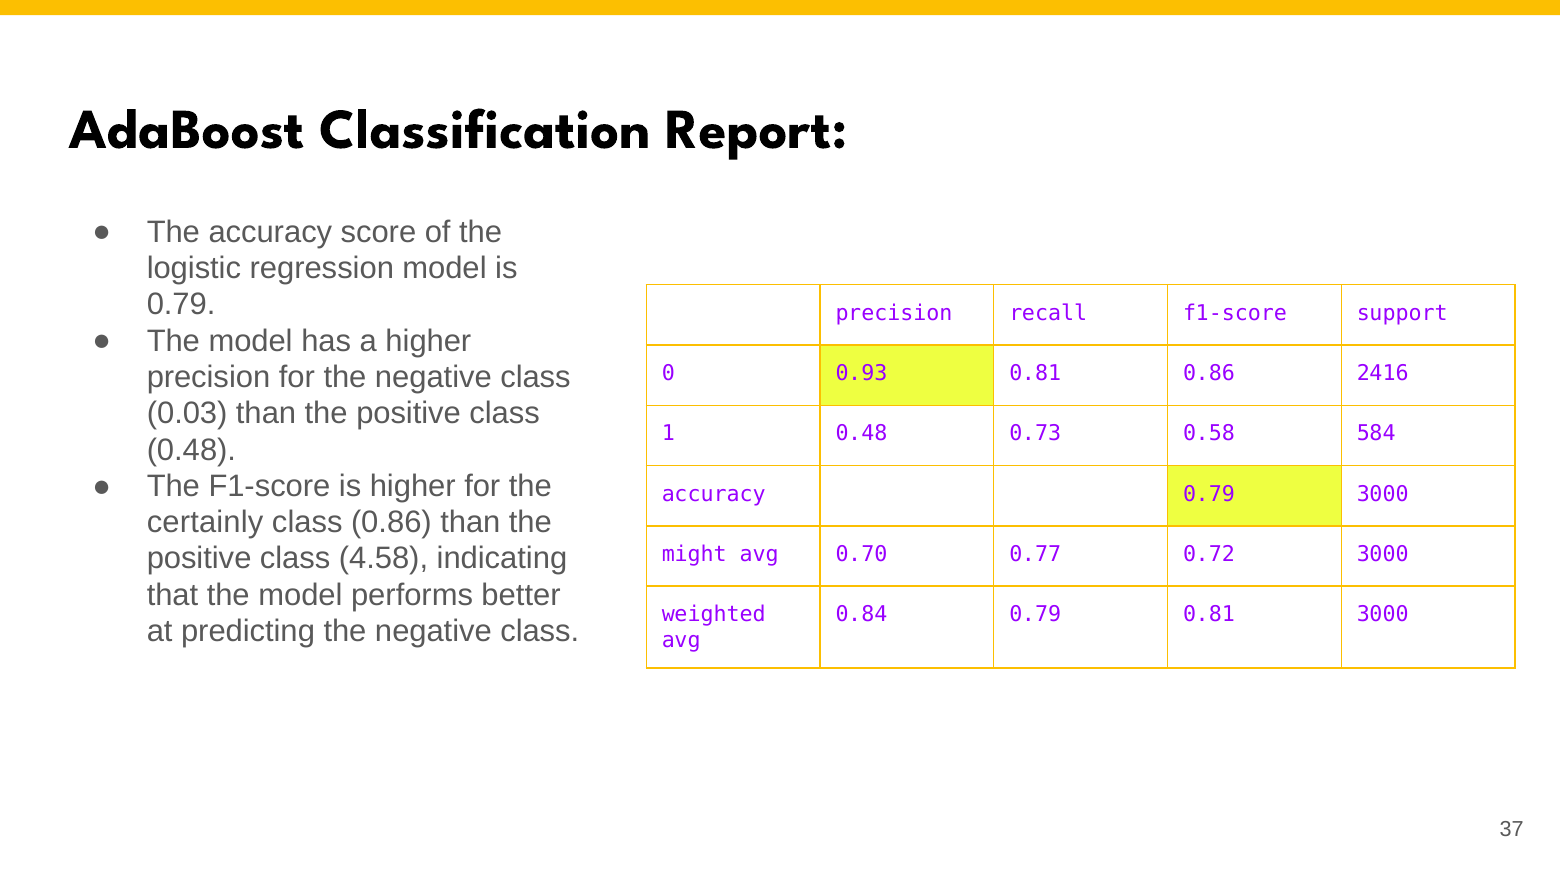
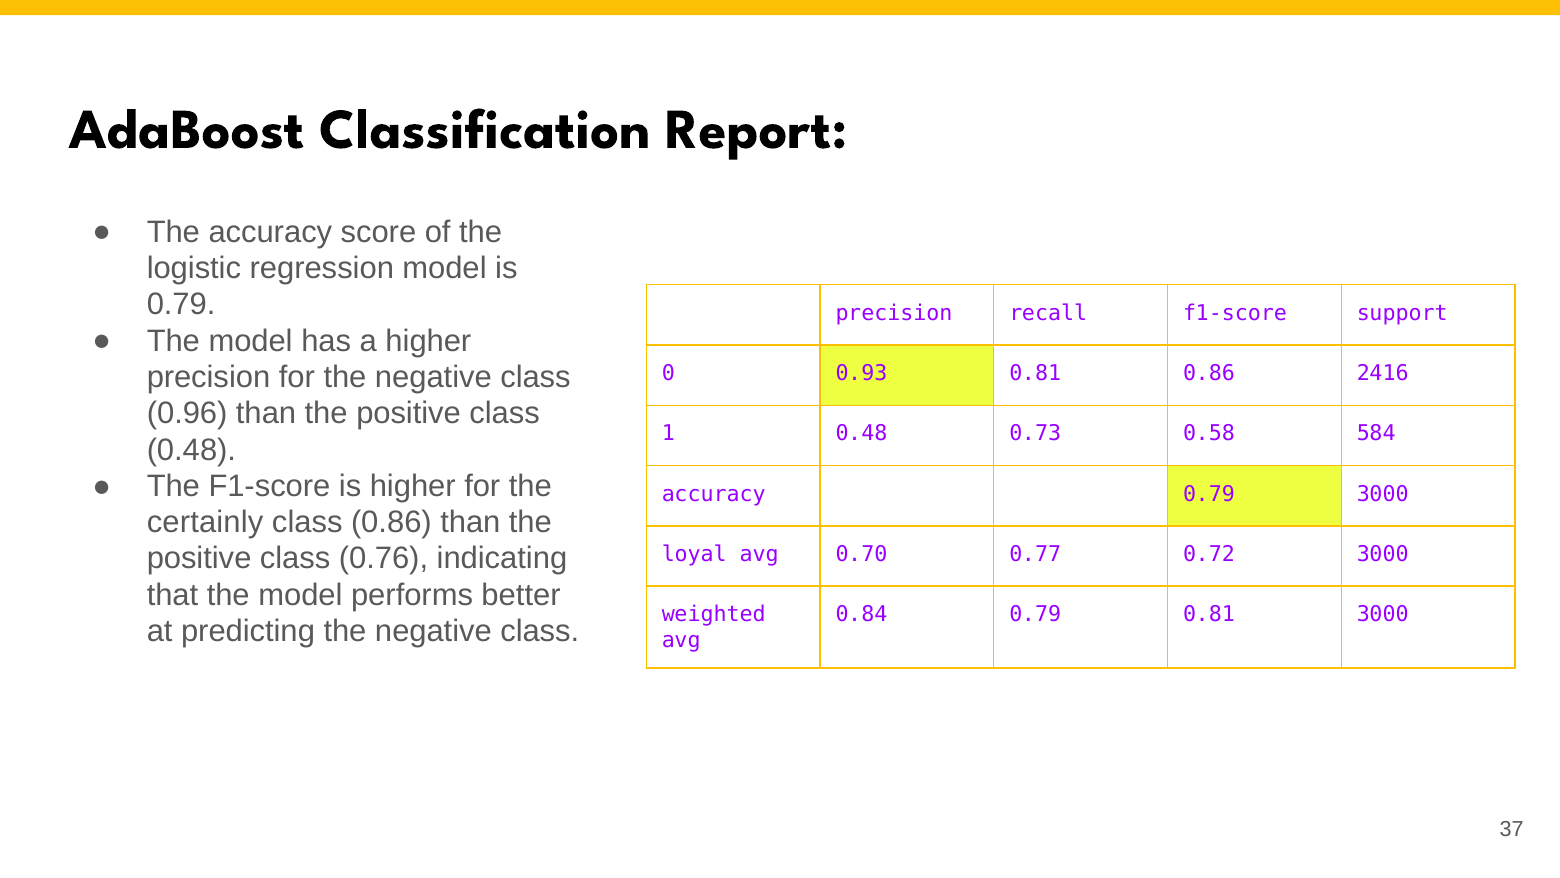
0.03: 0.03 -> 0.96 (187, 413)
4.58: 4.58 -> 0.76 (383, 558)
might: might -> loyal (694, 554)
